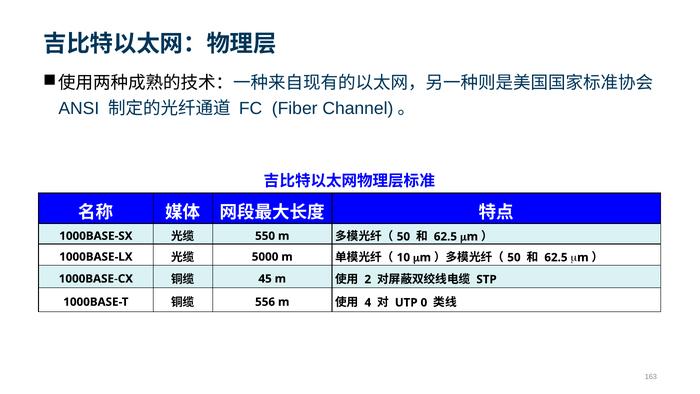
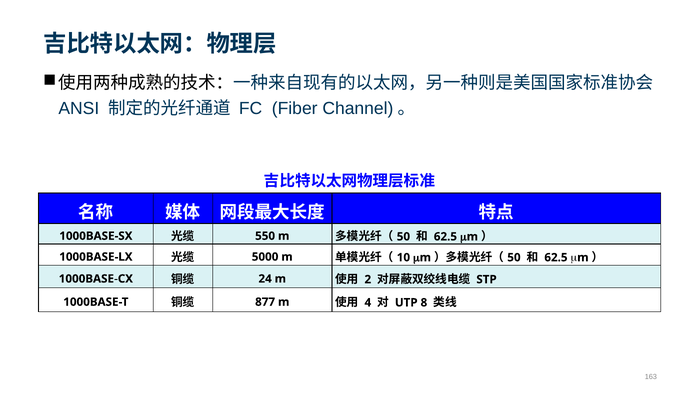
45: 45 -> 24 (265, 279)
556: 556 -> 877 (265, 302)
0: 0 -> 8 (424, 302)
